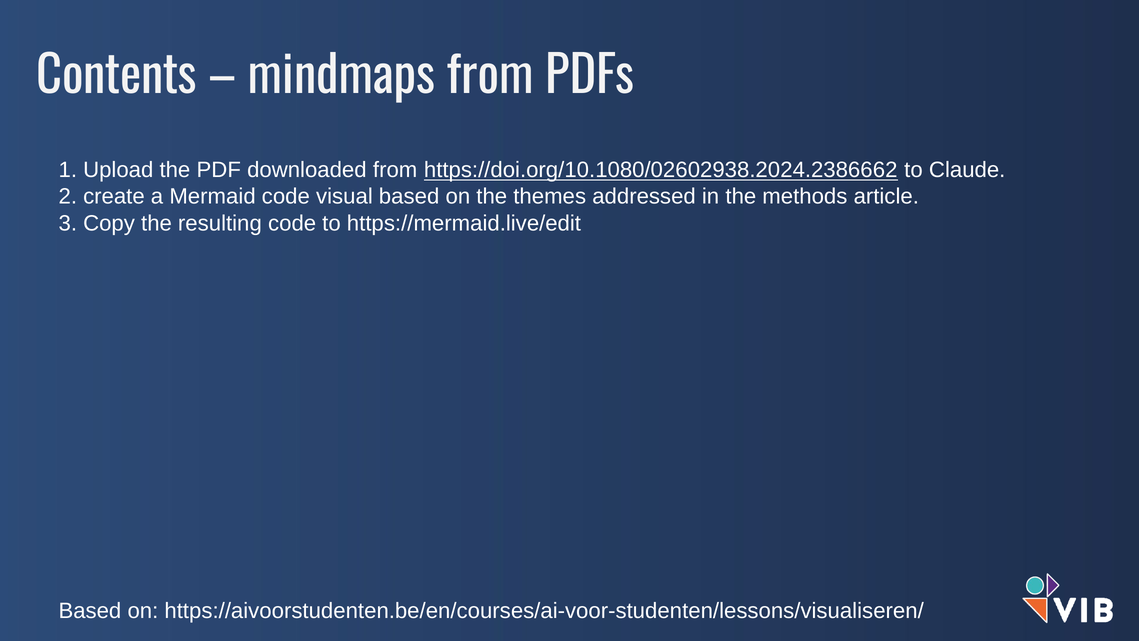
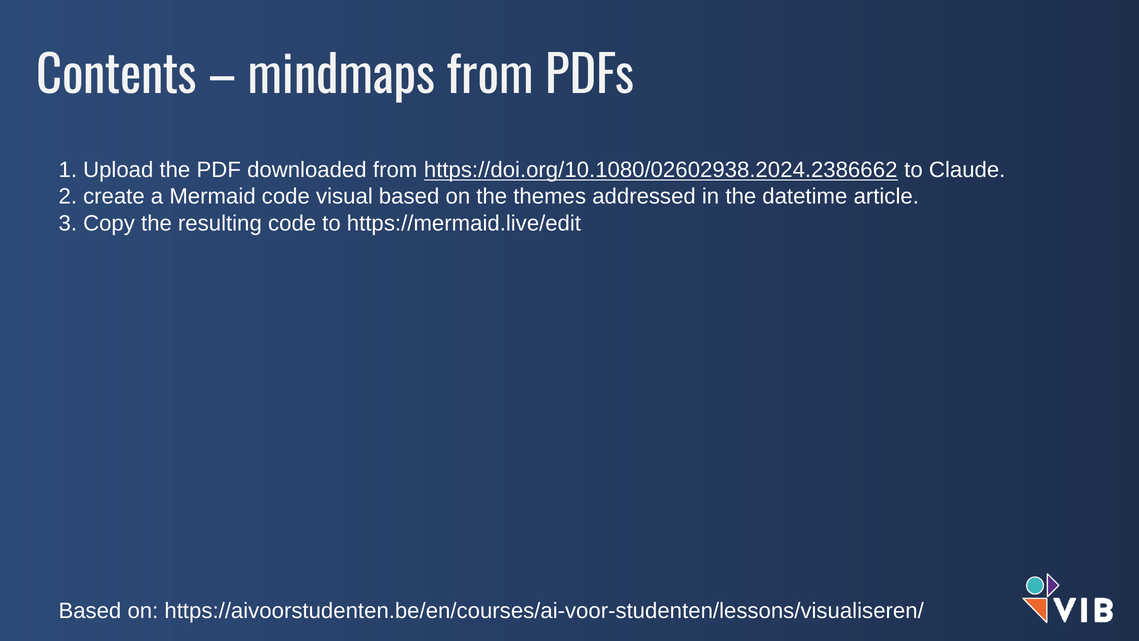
methods: methods -> datetime (805, 197)
